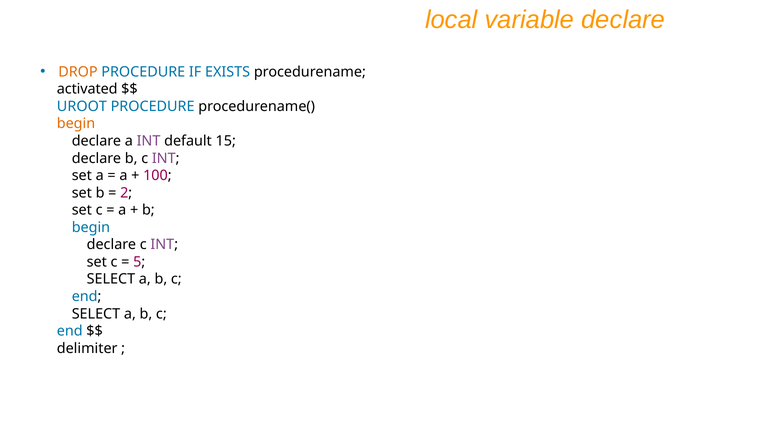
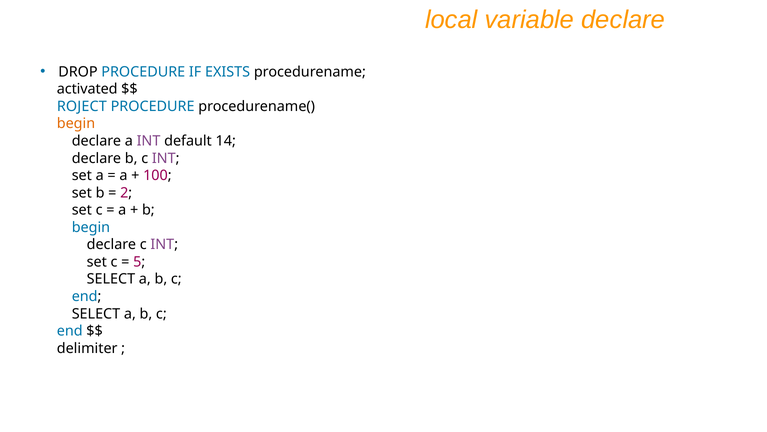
DROP colour: orange -> black (78, 72)
UROOT: UROOT -> ROJECT (82, 106)
15: 15 -> 14 (226, 141)
